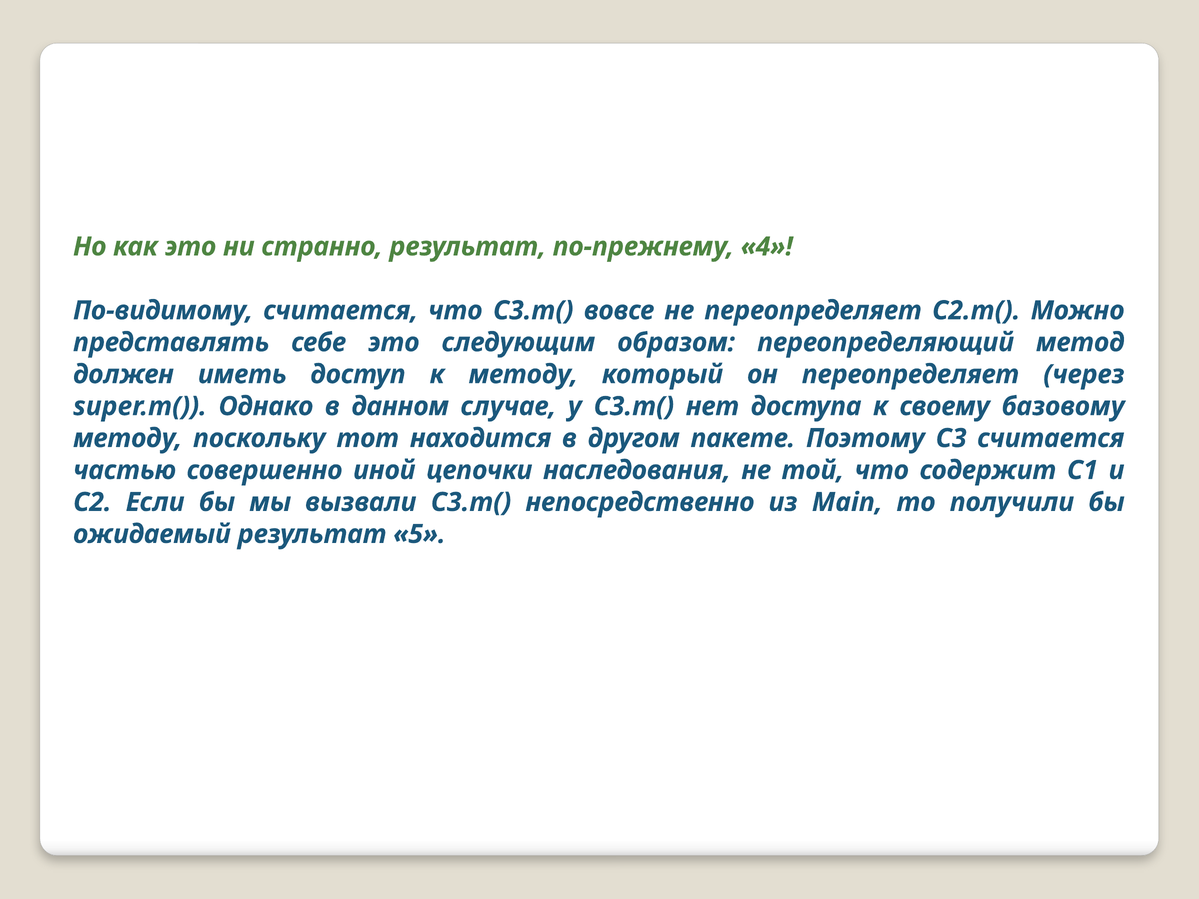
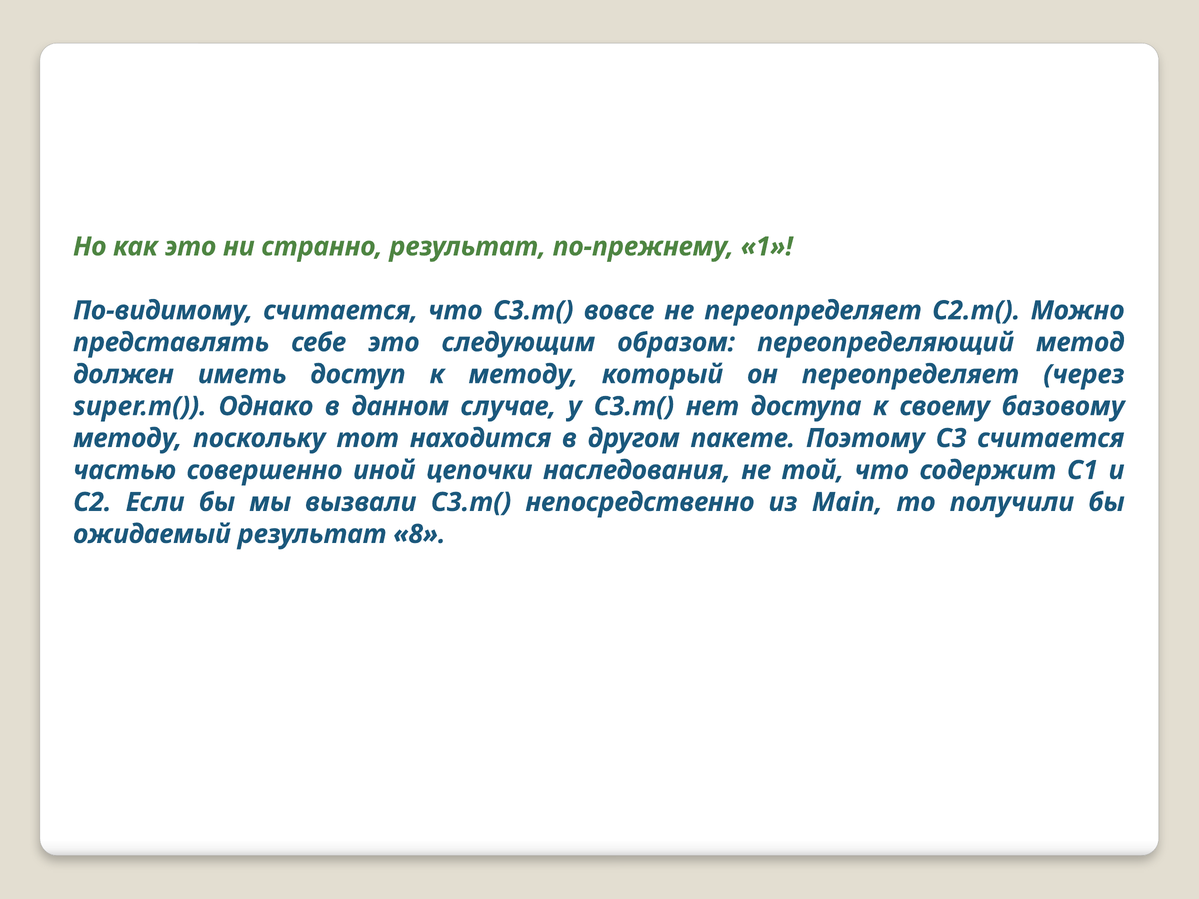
4: 4 -> 1 (767, 247)
5: 5 -> 8 (419, 534)
